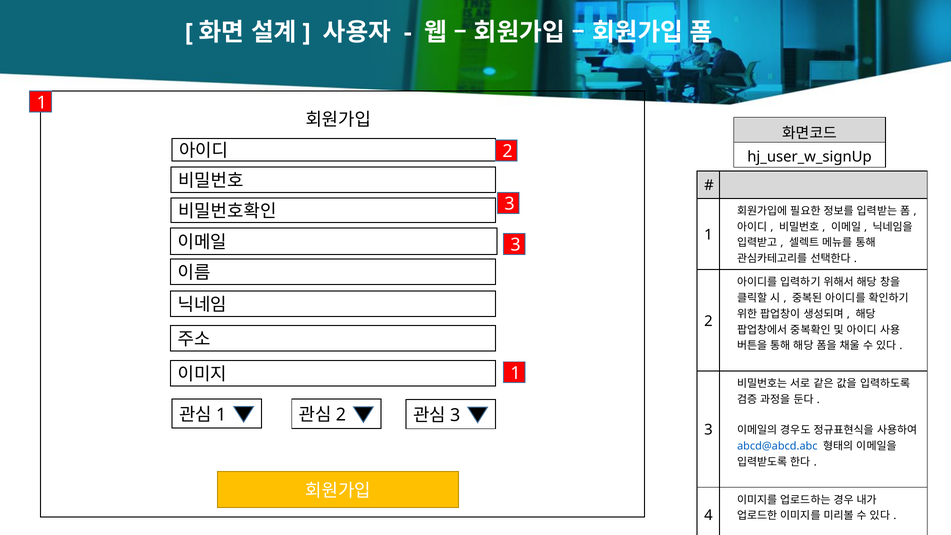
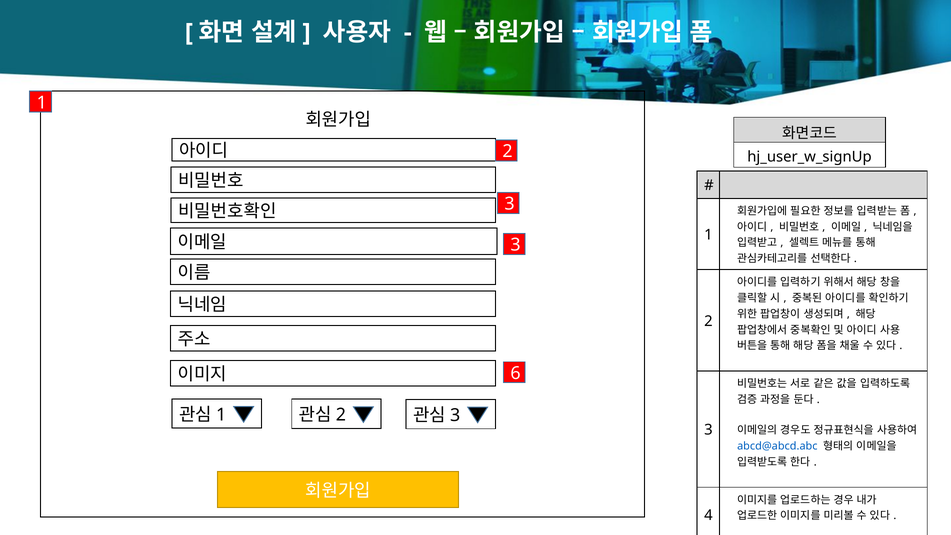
1: 1 -> 6 (516, 373)
